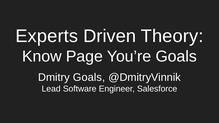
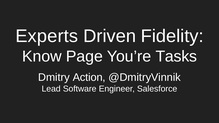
Theory: Theory -> Fidelity (172, 36)
You’re Goals: Goals -> Tasks (176, 56)
Dmitry Goals: Goals -> Action (89, 77)
